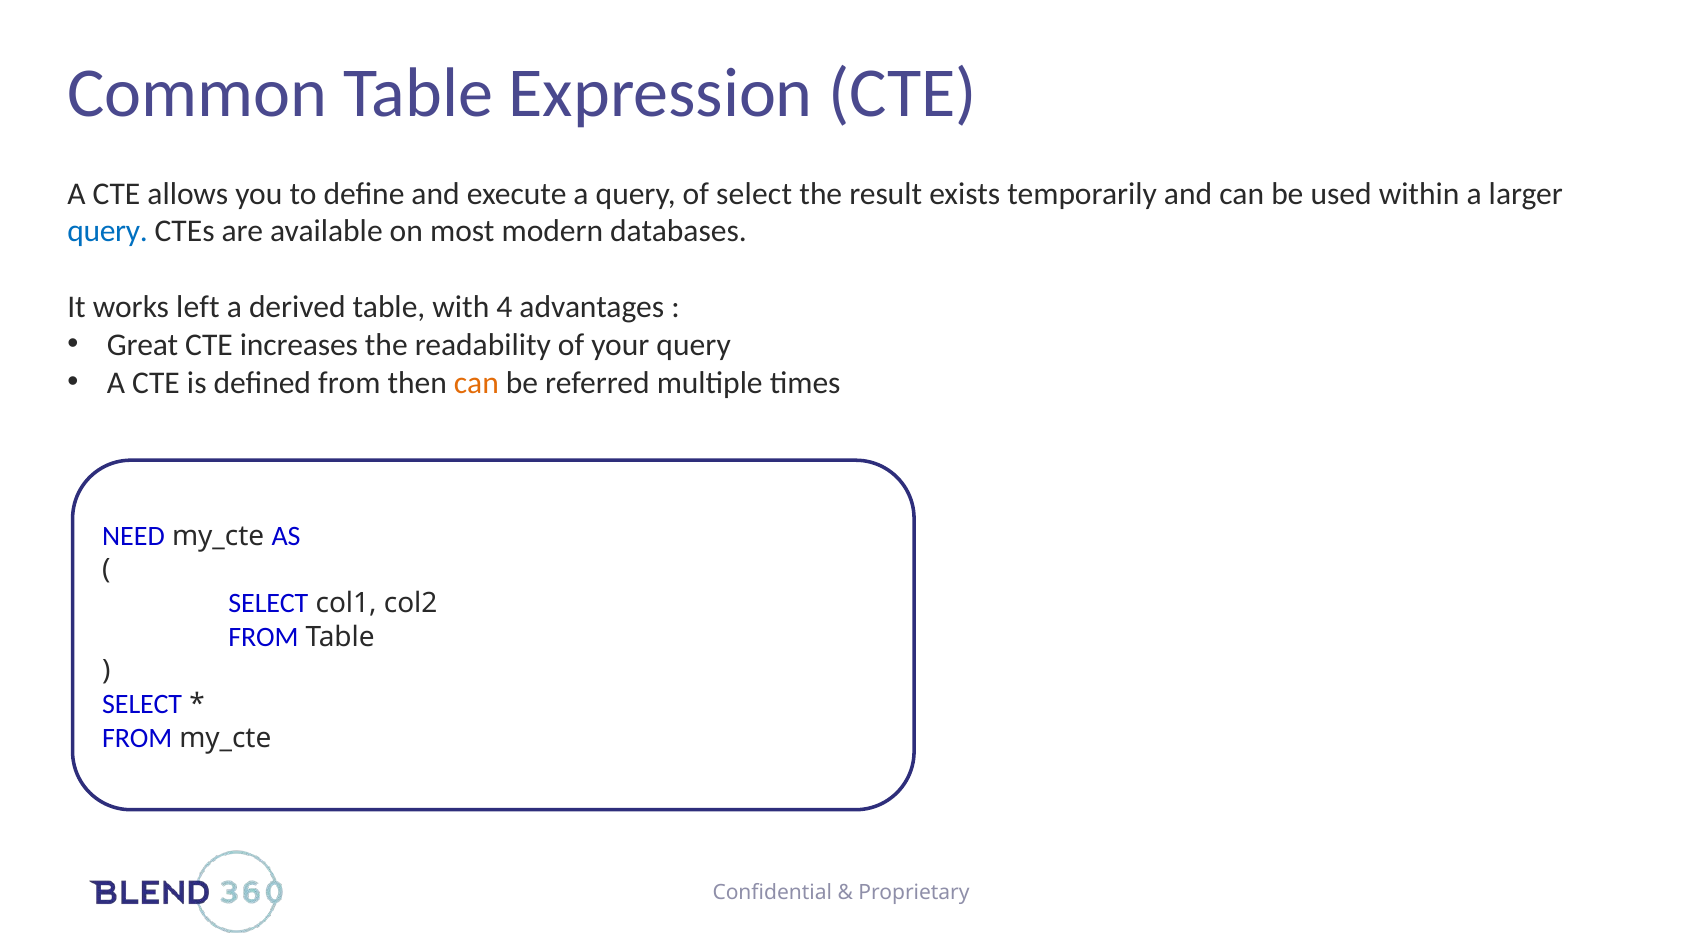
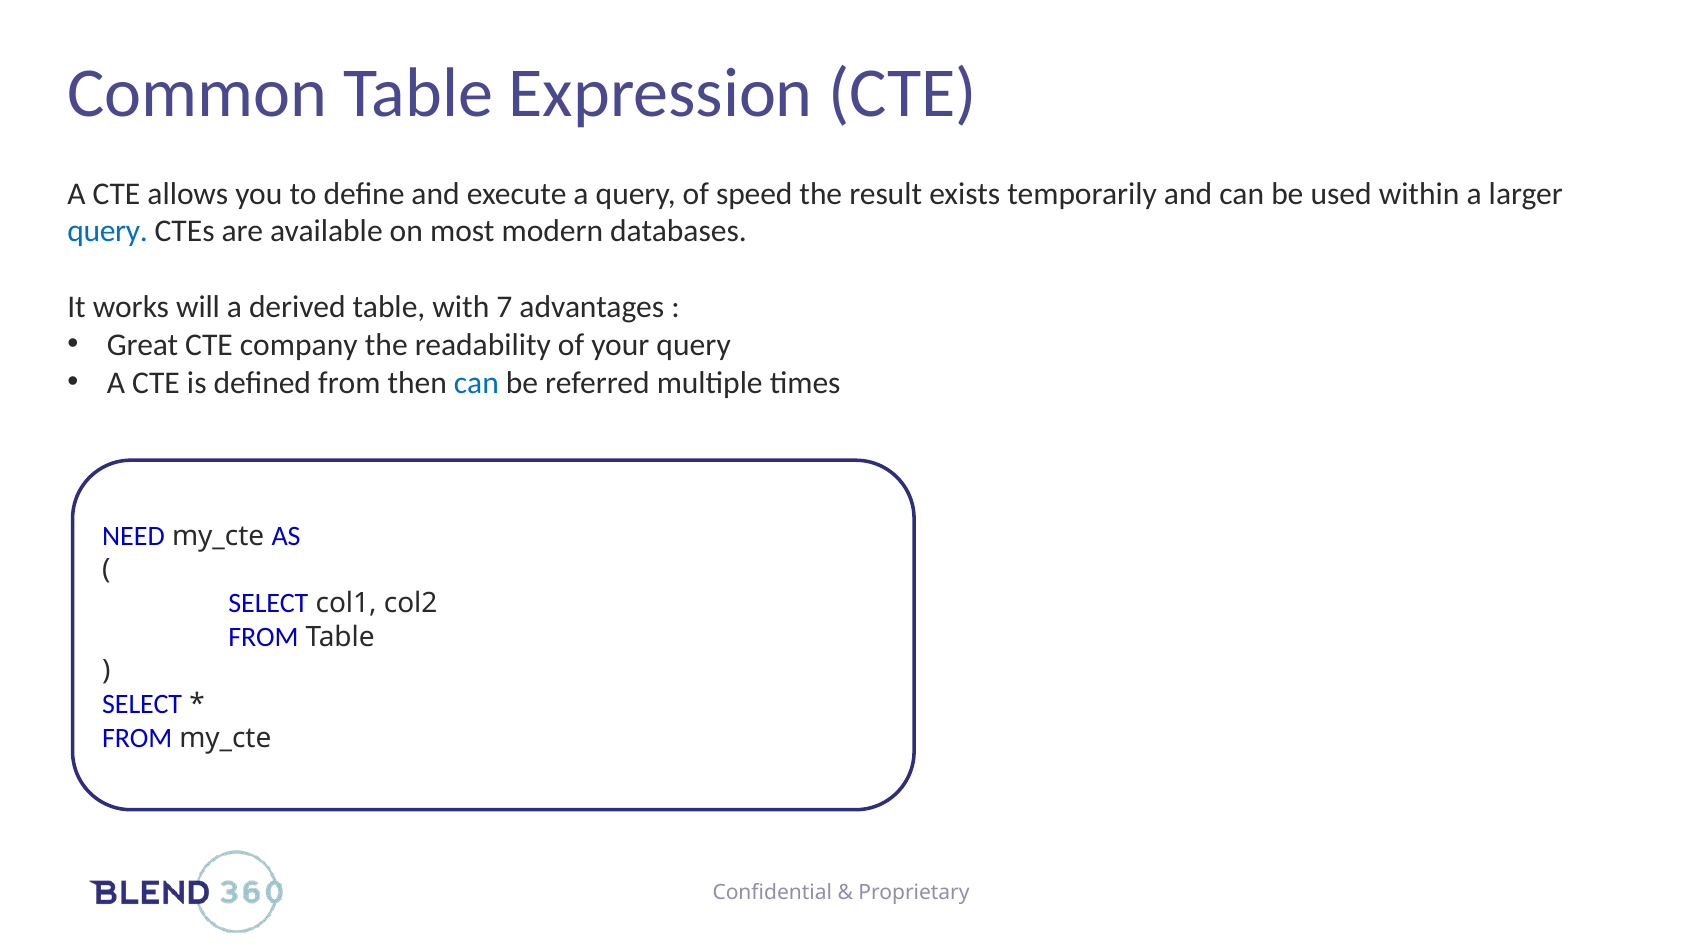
of select: select -> speed (754, 194)
left: left -> will (198, 307)
4: 4 -> 7 (504, 307)
increases: increases -> company (299, 345)
can colour: orange -> blue (476, 383)
